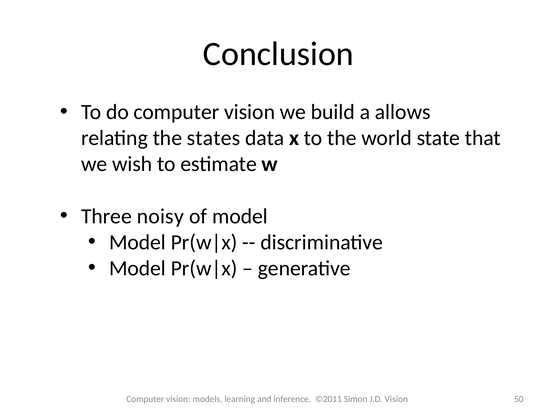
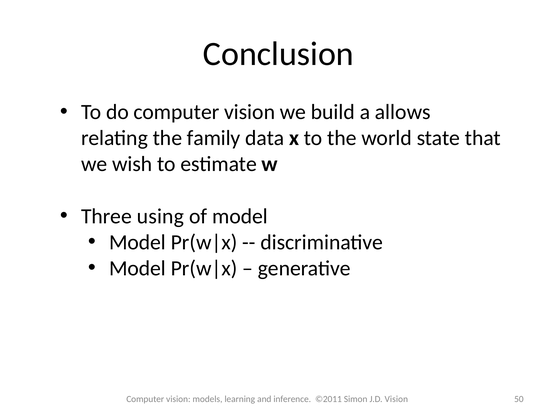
states: states -> family (214, 138)
noisy: noisy -> using (160, 216)
